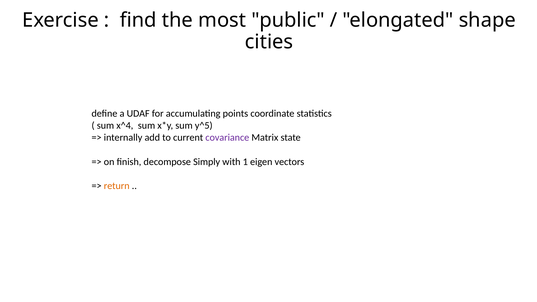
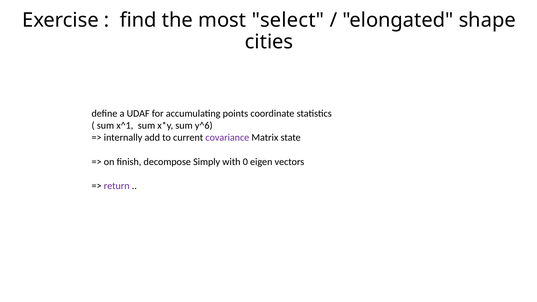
public: public -> select (288, 20)
x^4: x^4 -> x^1 (125, 126)
y^5: y^5 -> y^6 (204, 126)
1: 1 -> 0 (245, 162)
return colour: orange -> purple (117, 186)
